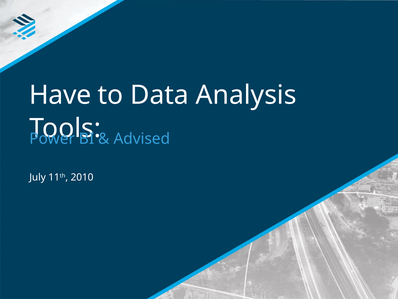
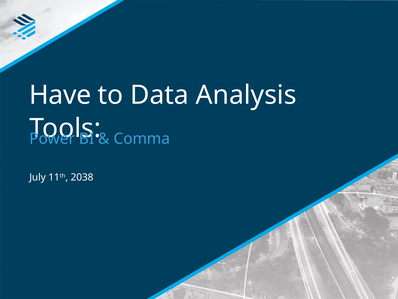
Advised: Advised -> Comma (142, 138)
2010: 2010 -> 2038 (82, 177)
